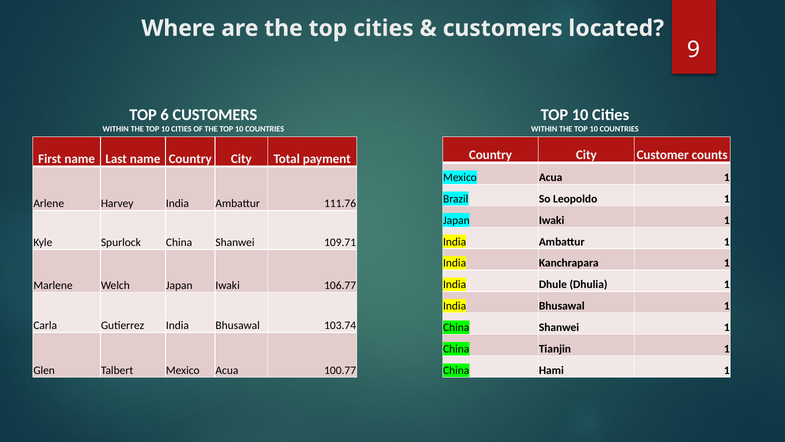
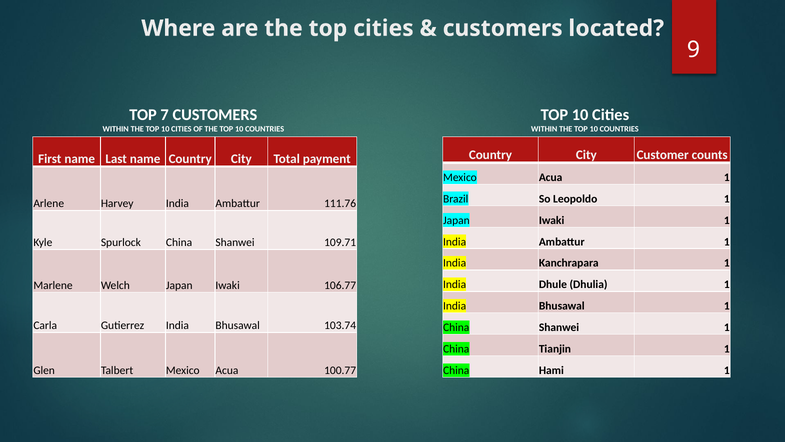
6: 6 -> 7 (165, 115)
